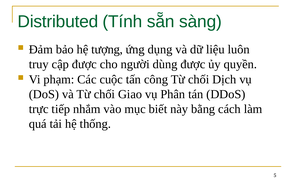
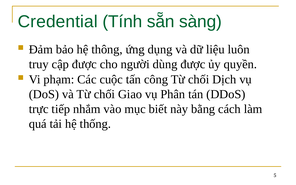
Distributed: Distributed -> Credential (58, 22)
tượng: tượng -> thông (107, 49)
